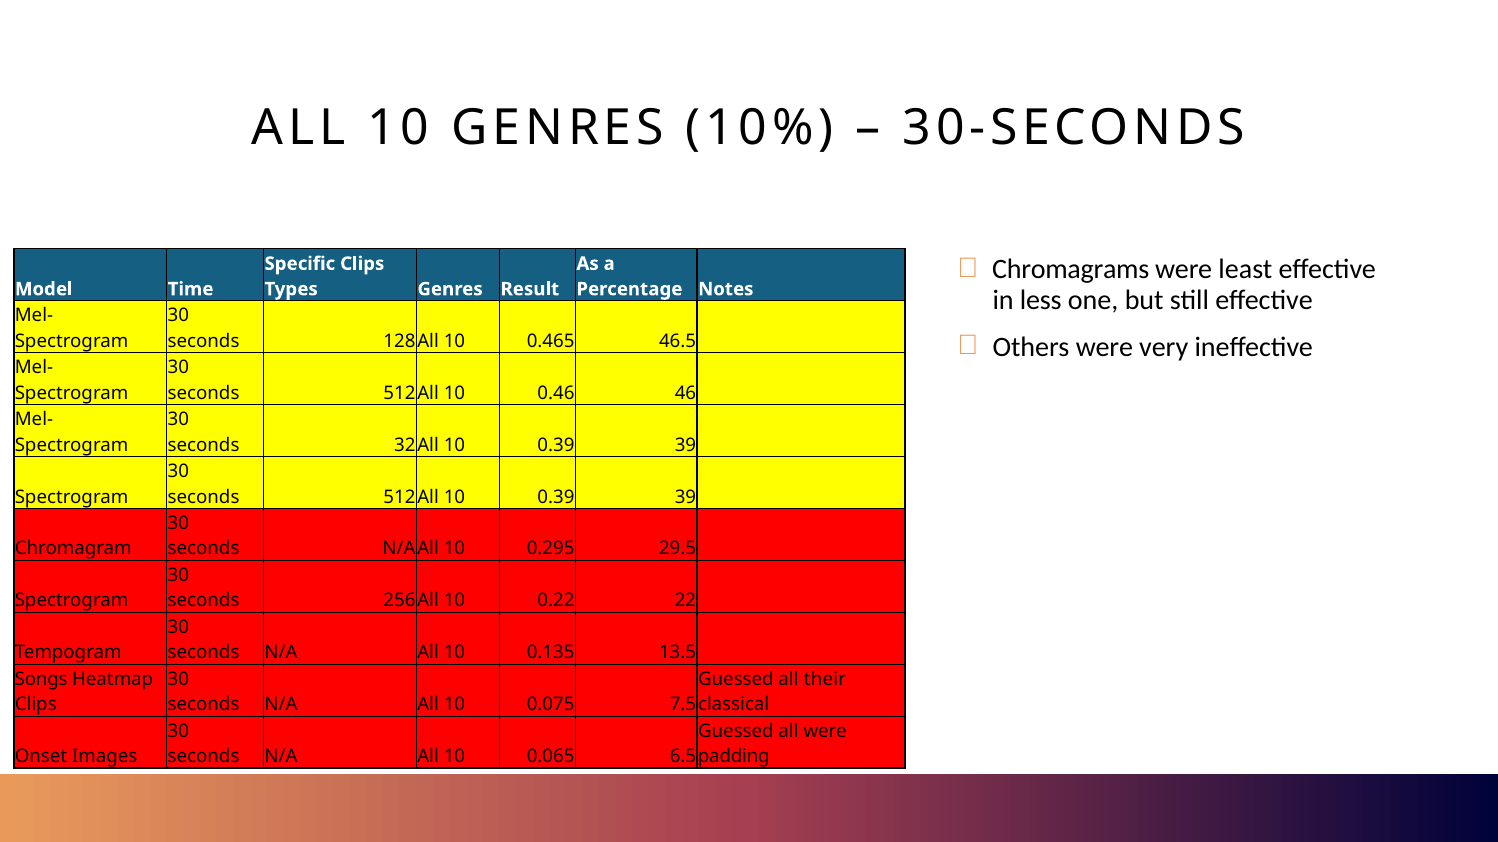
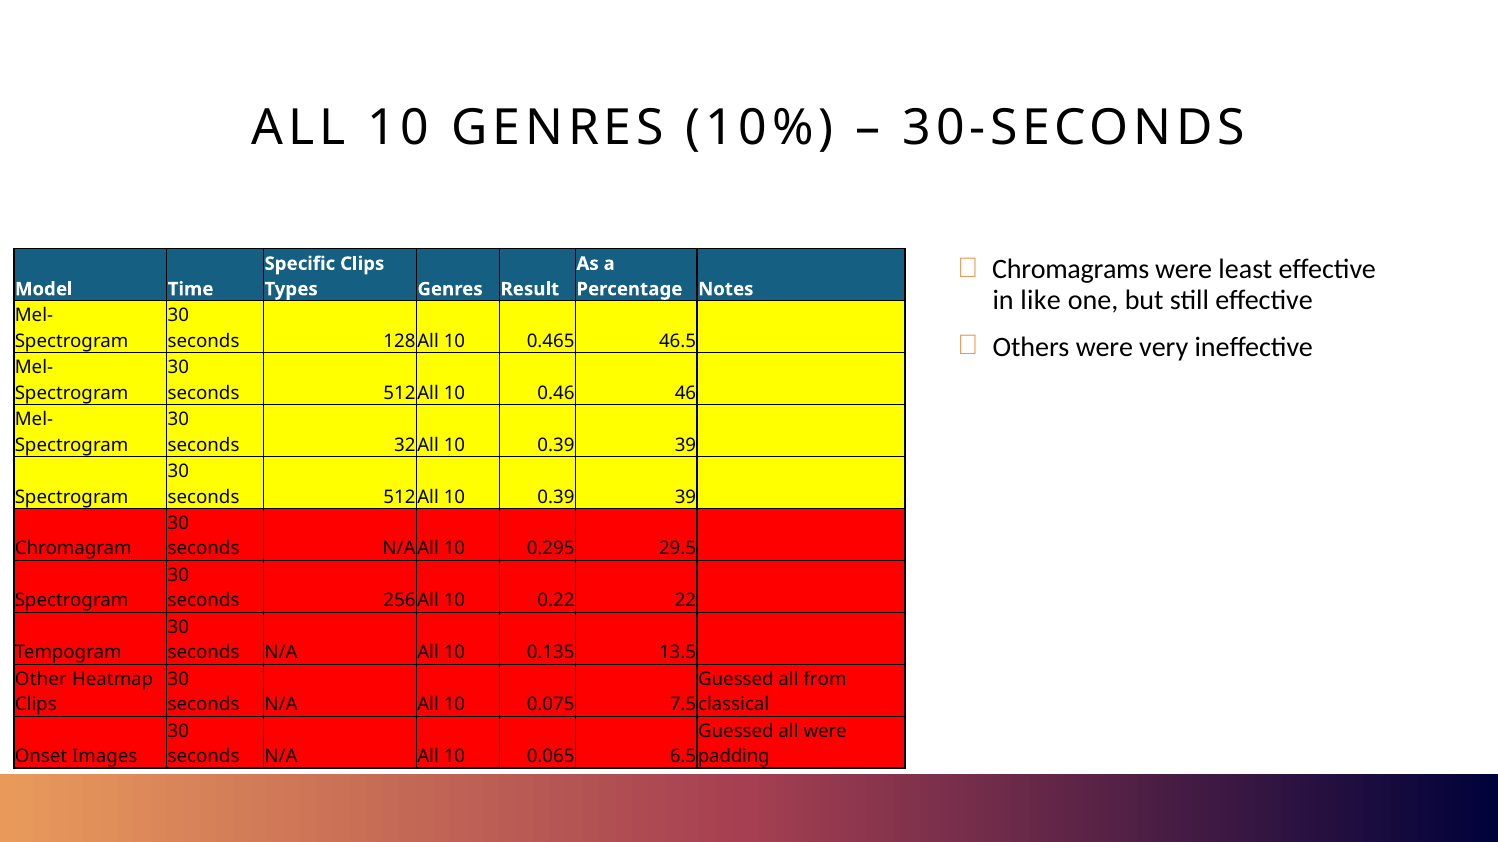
less: less -> like (1041, 301)
Songs: Songs -> Other (41, 680)
their: their -> from (825, 680)
